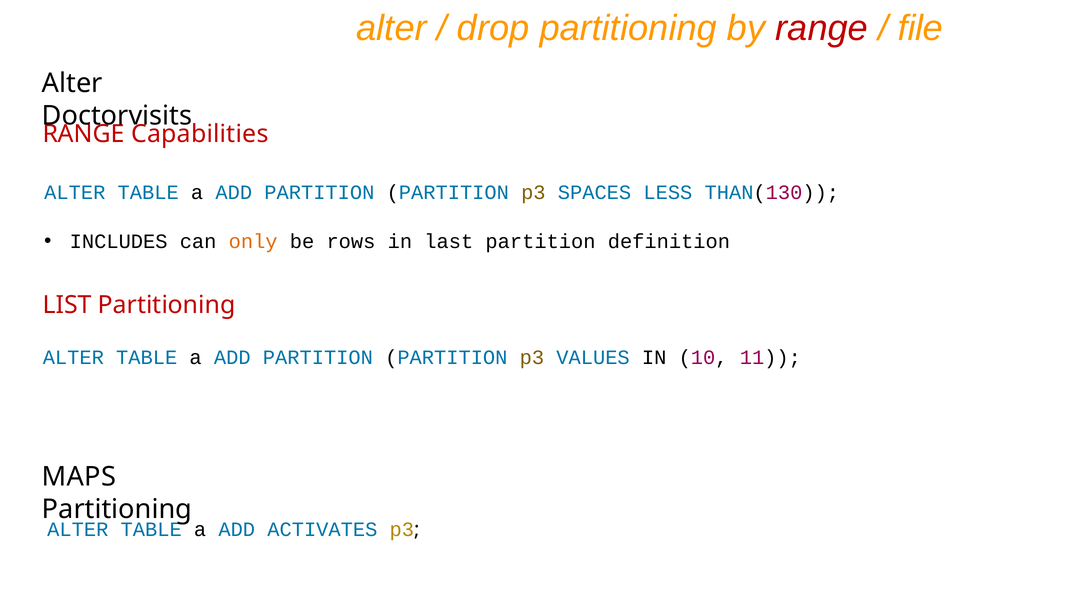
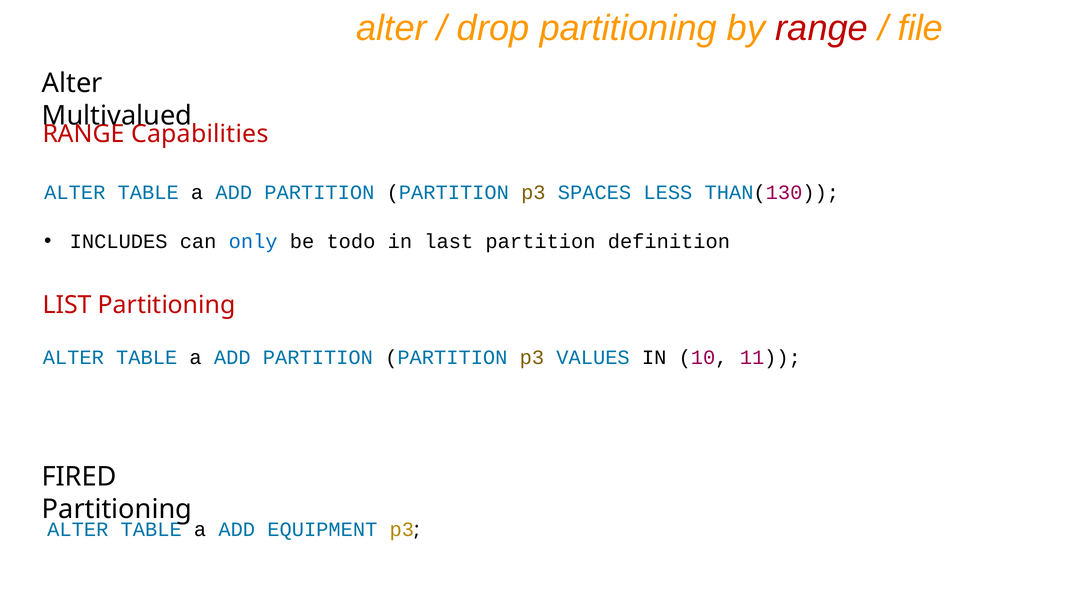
Doctorvisits: Doctorvisits -> Multivalued (117, 116)
only colour: orange -> blue (253, 241)
rows: rows -> todo (351, 241)
MAPS: MAPS -> FIRED (79, 476)
ACTIVATES: ACTIVATES -> EQUIPMENT (322, 529)
